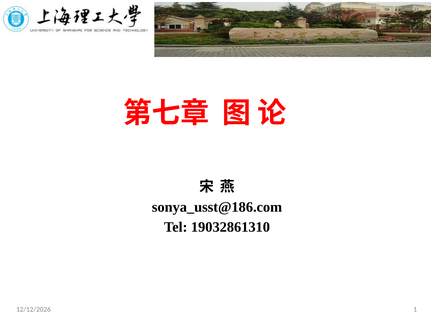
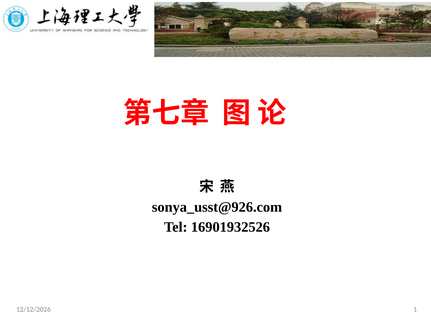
sonya_usst@186.com: sonya_usst@186.com -> sonya_usst@926.com (217, 207)
19032861310: 19032861310 -> 16901932526 (230, 227)
